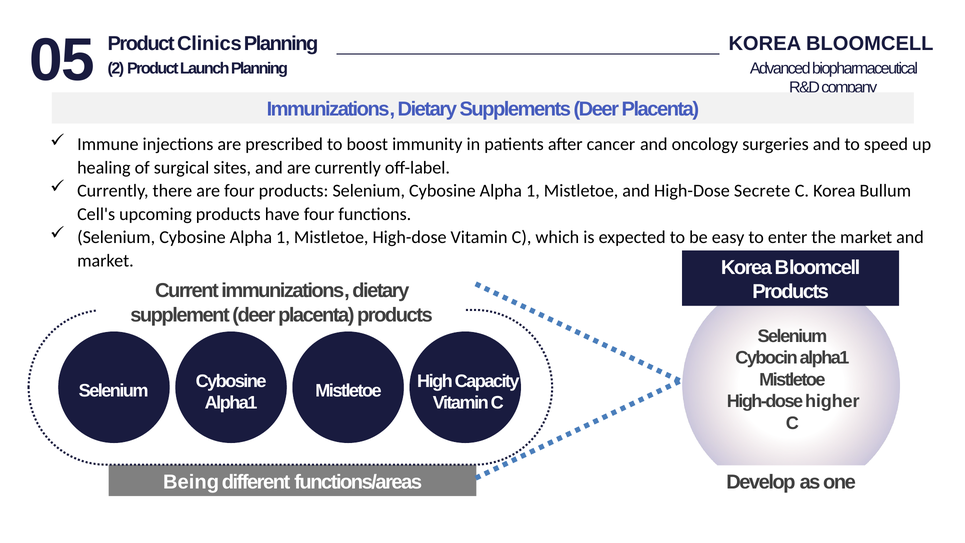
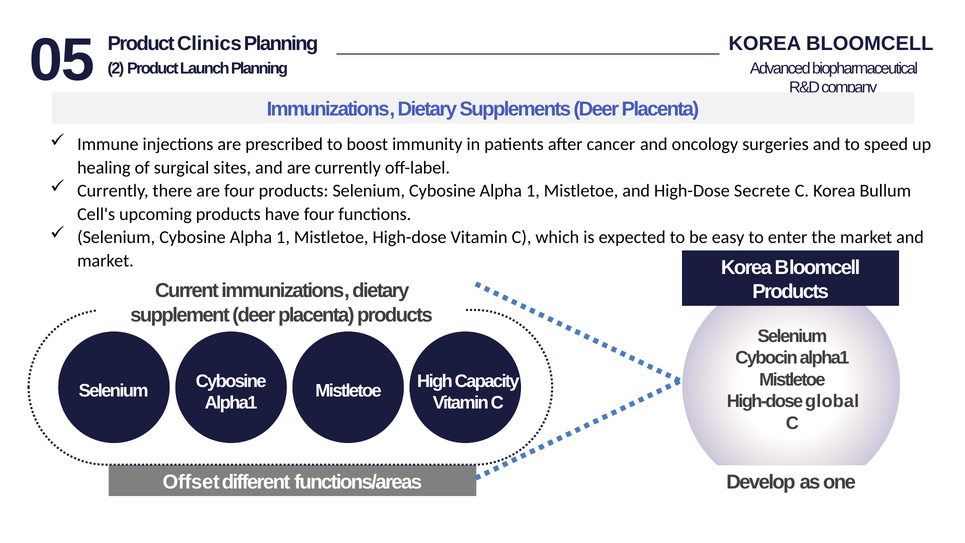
higher: higher -> global (832, 401)
Being: Being -> Offset (191, 482)
